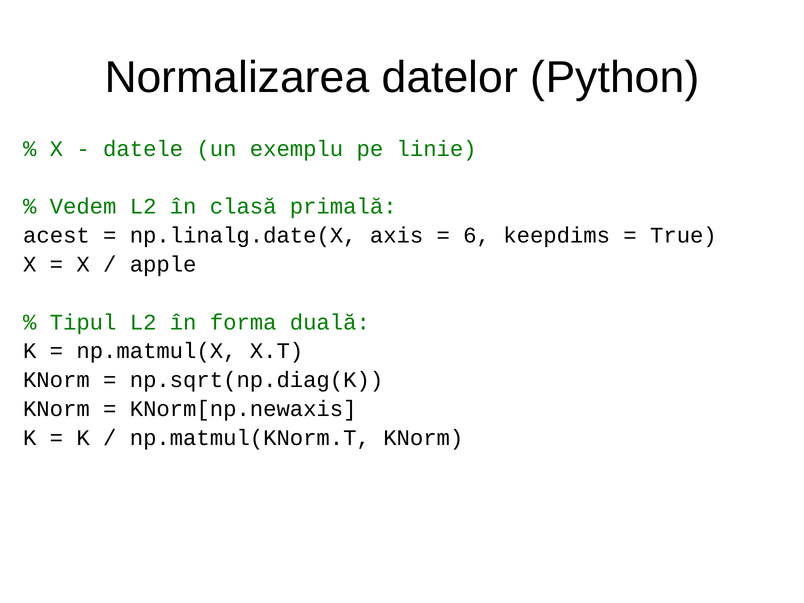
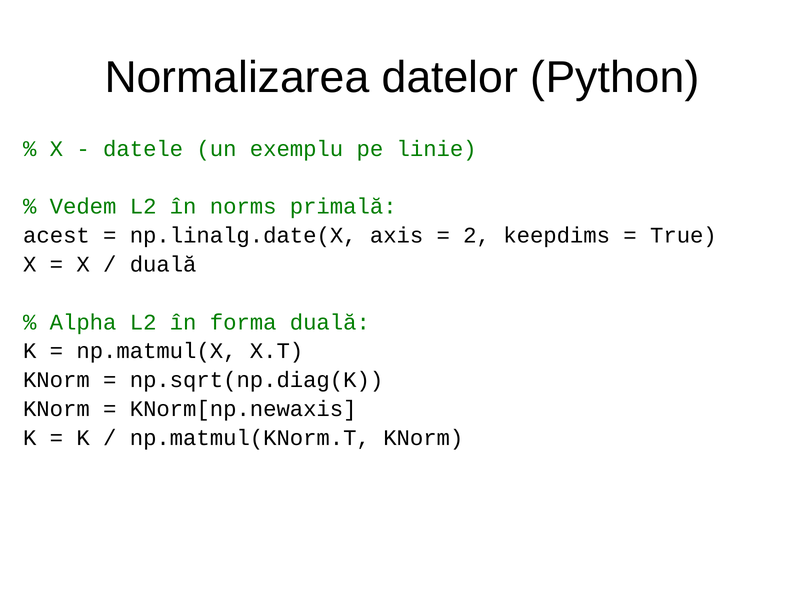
clasă: clasă -> norms (243, 207)
6: 6 -> 2 (477, 235)
apple: apple -> duală (163, 264)
Tipul: Tipul -> Alpha (83, 322)
